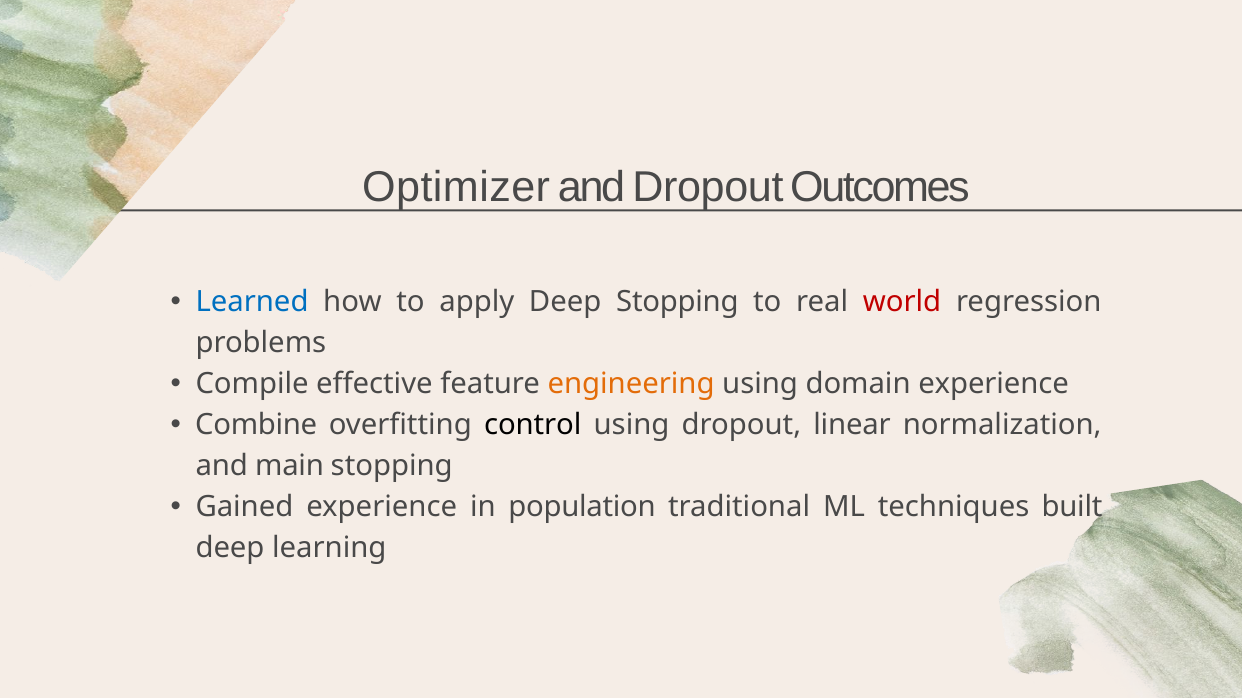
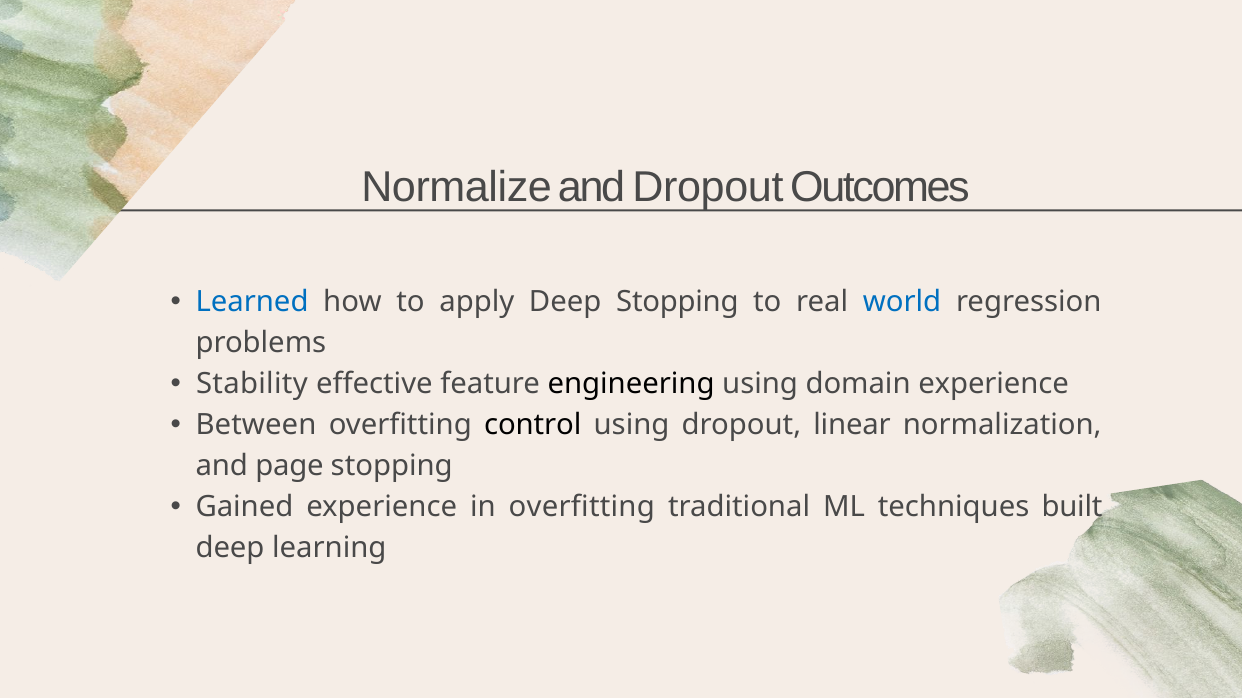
Optimizer: Optimizer -> Normalize (457, 188)
world colour: red -> blue (902, 302)
Compile: Compile -> Stability (252, 384)
engineering colour: orange -> black (631, 384)
Combine: Combine -> Between (256, 425)
main: main -> page (290, 467)
in population: population -> overfitting (582, 508)
